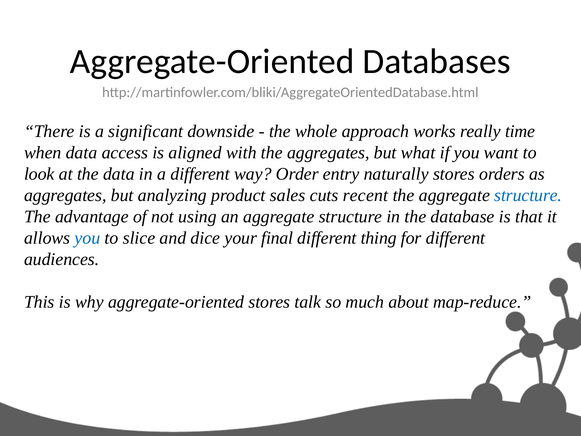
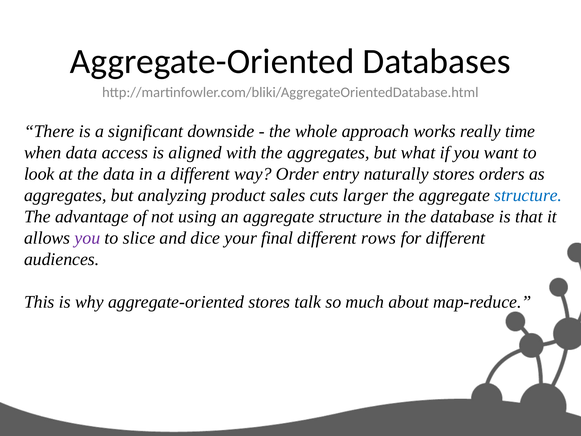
recent: recent -> larger (365, 195)
you colour: blue -> purple (87, 238)
thing: thing -> rows (379, 238)
